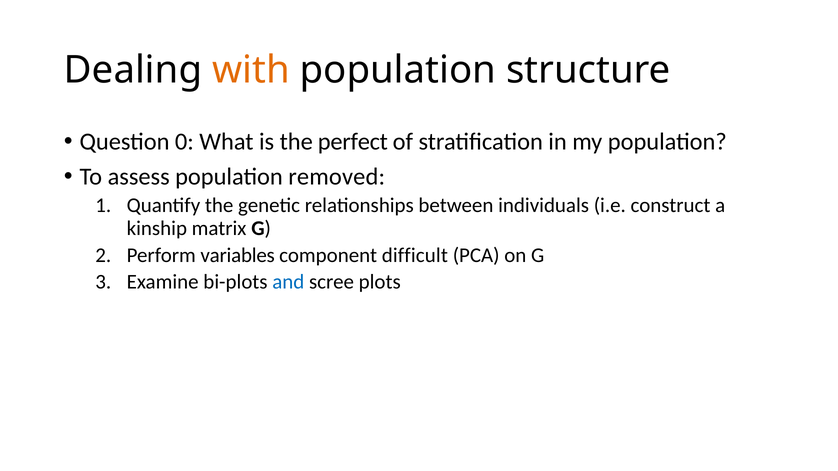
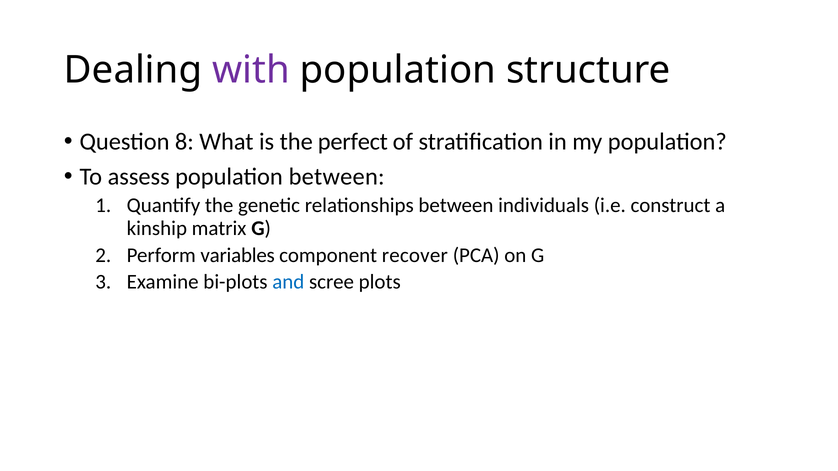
with colour: orange -> purple (251, 70)
0: 0 -> 8 (184, 142)
population removed: removed -> between (337, 177)
difficult: difficult -> recover (415, 255)
